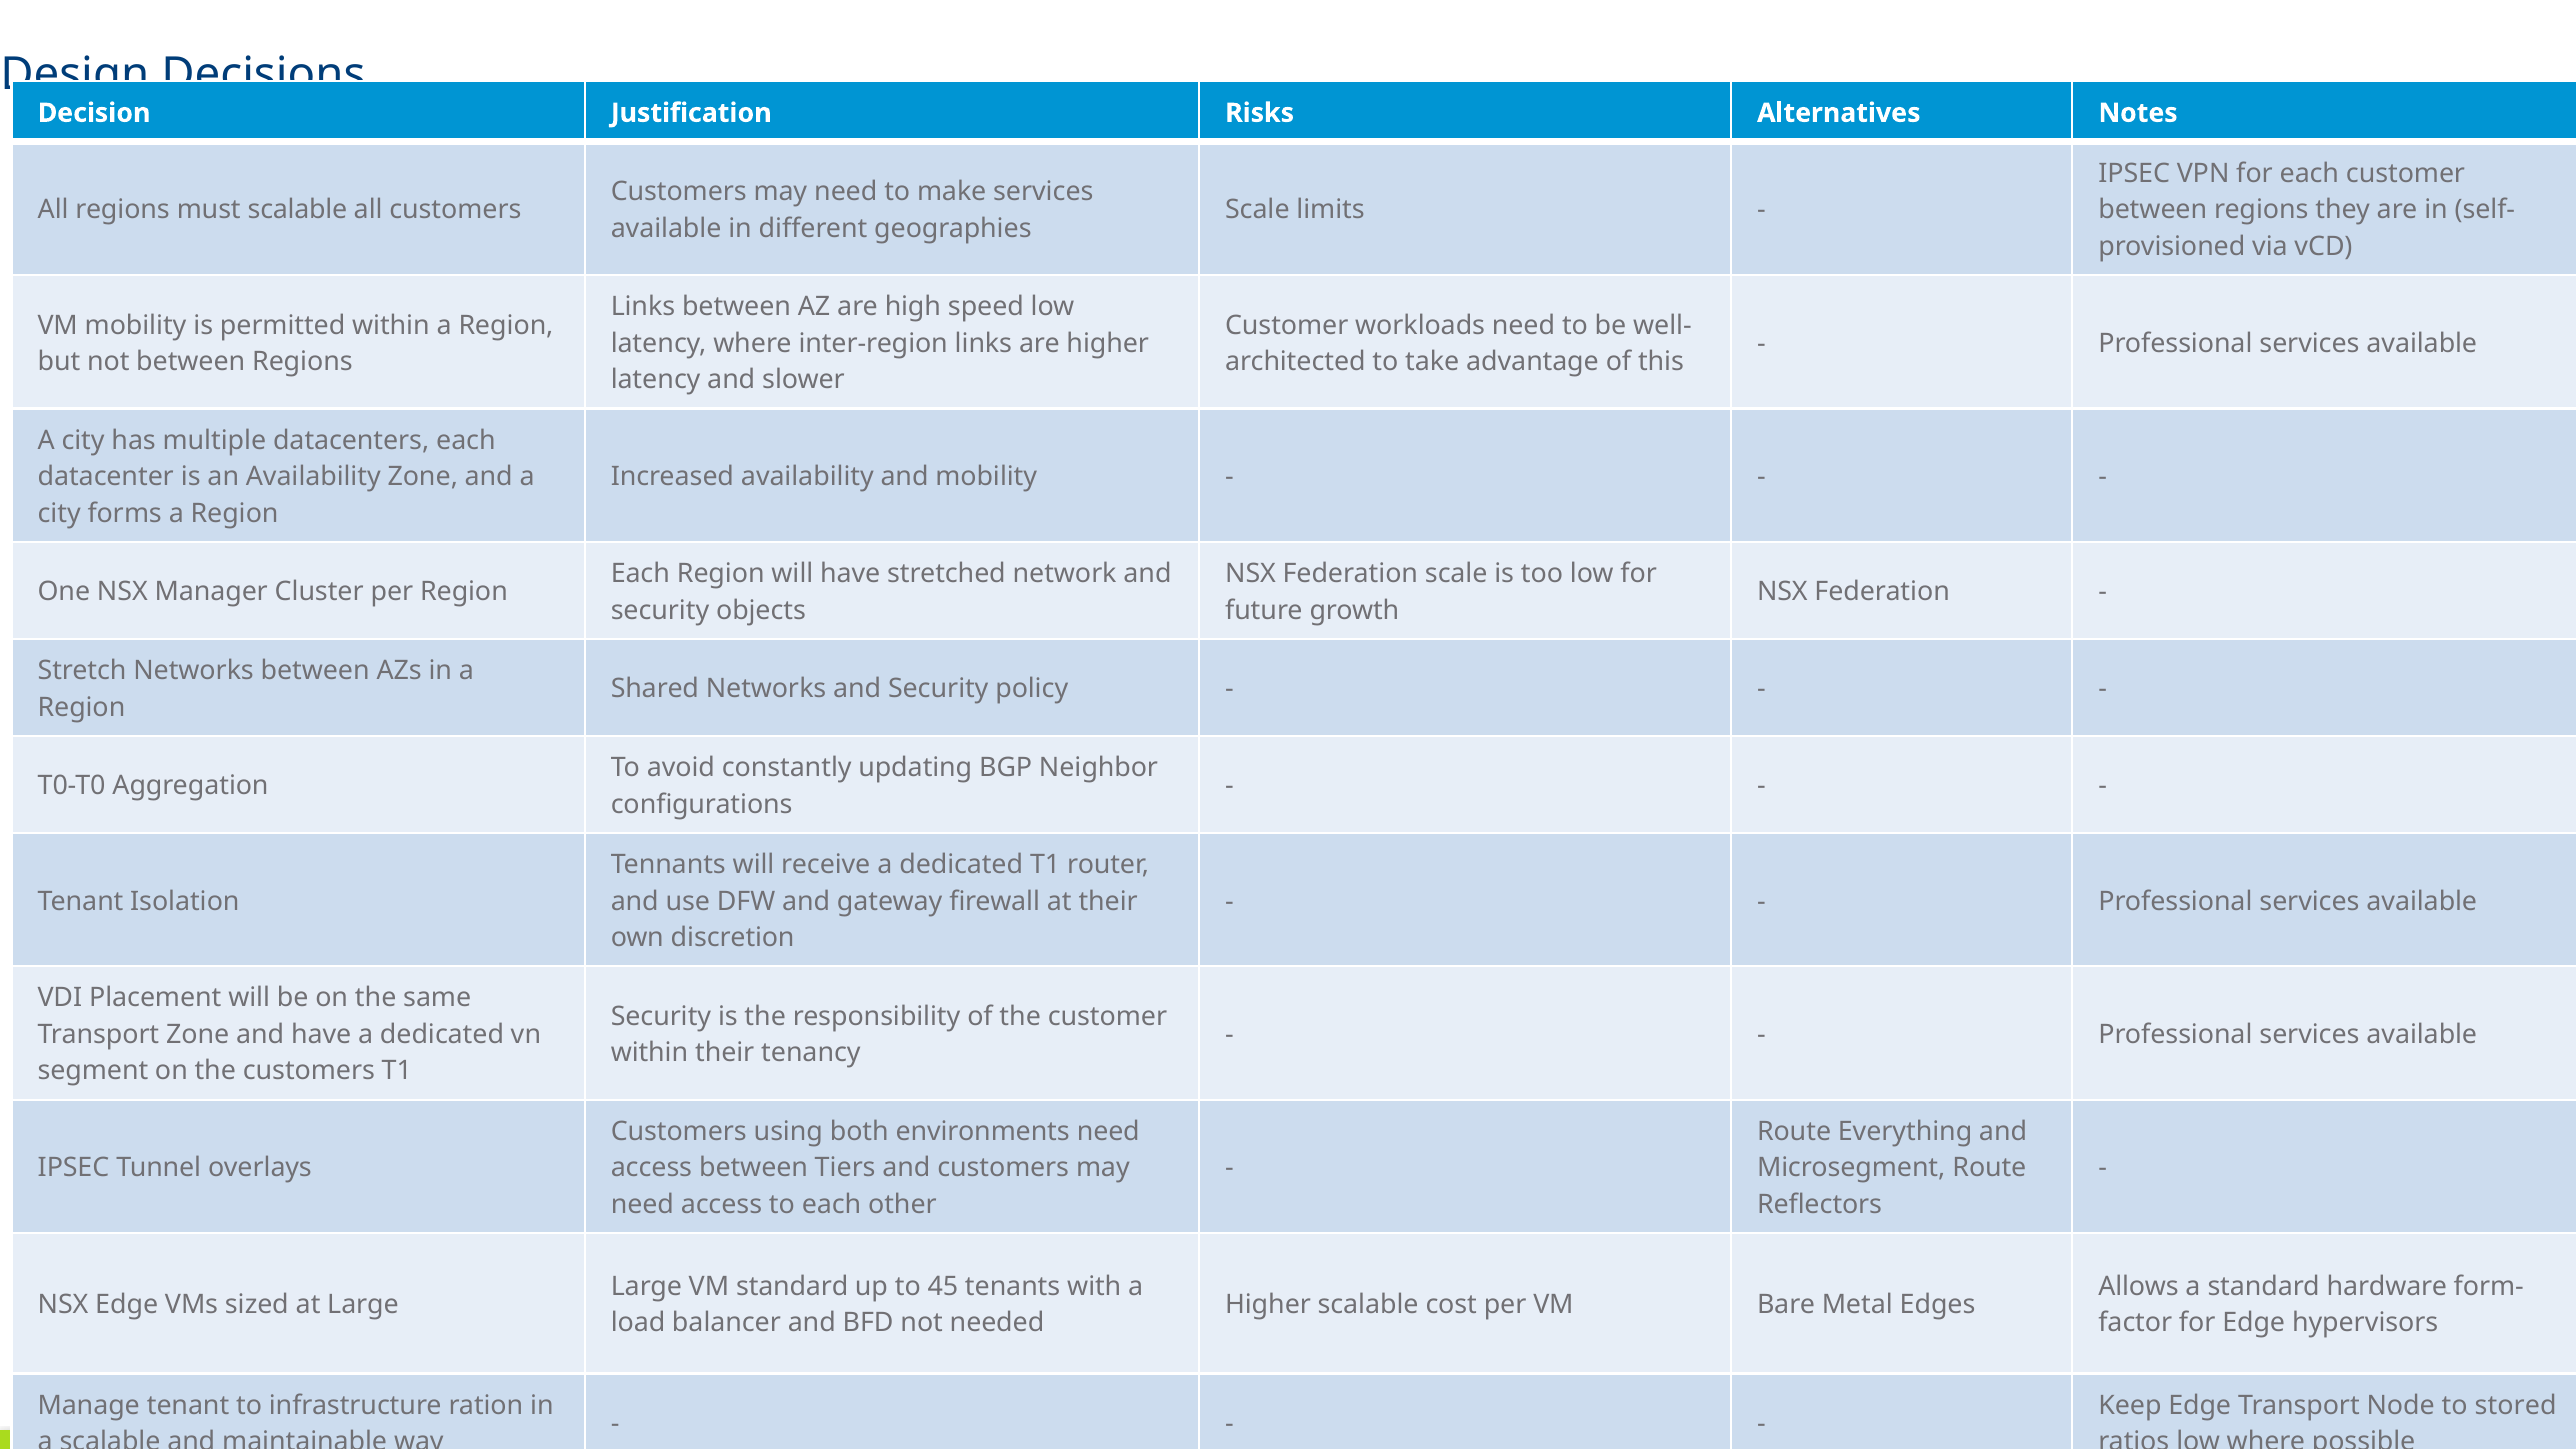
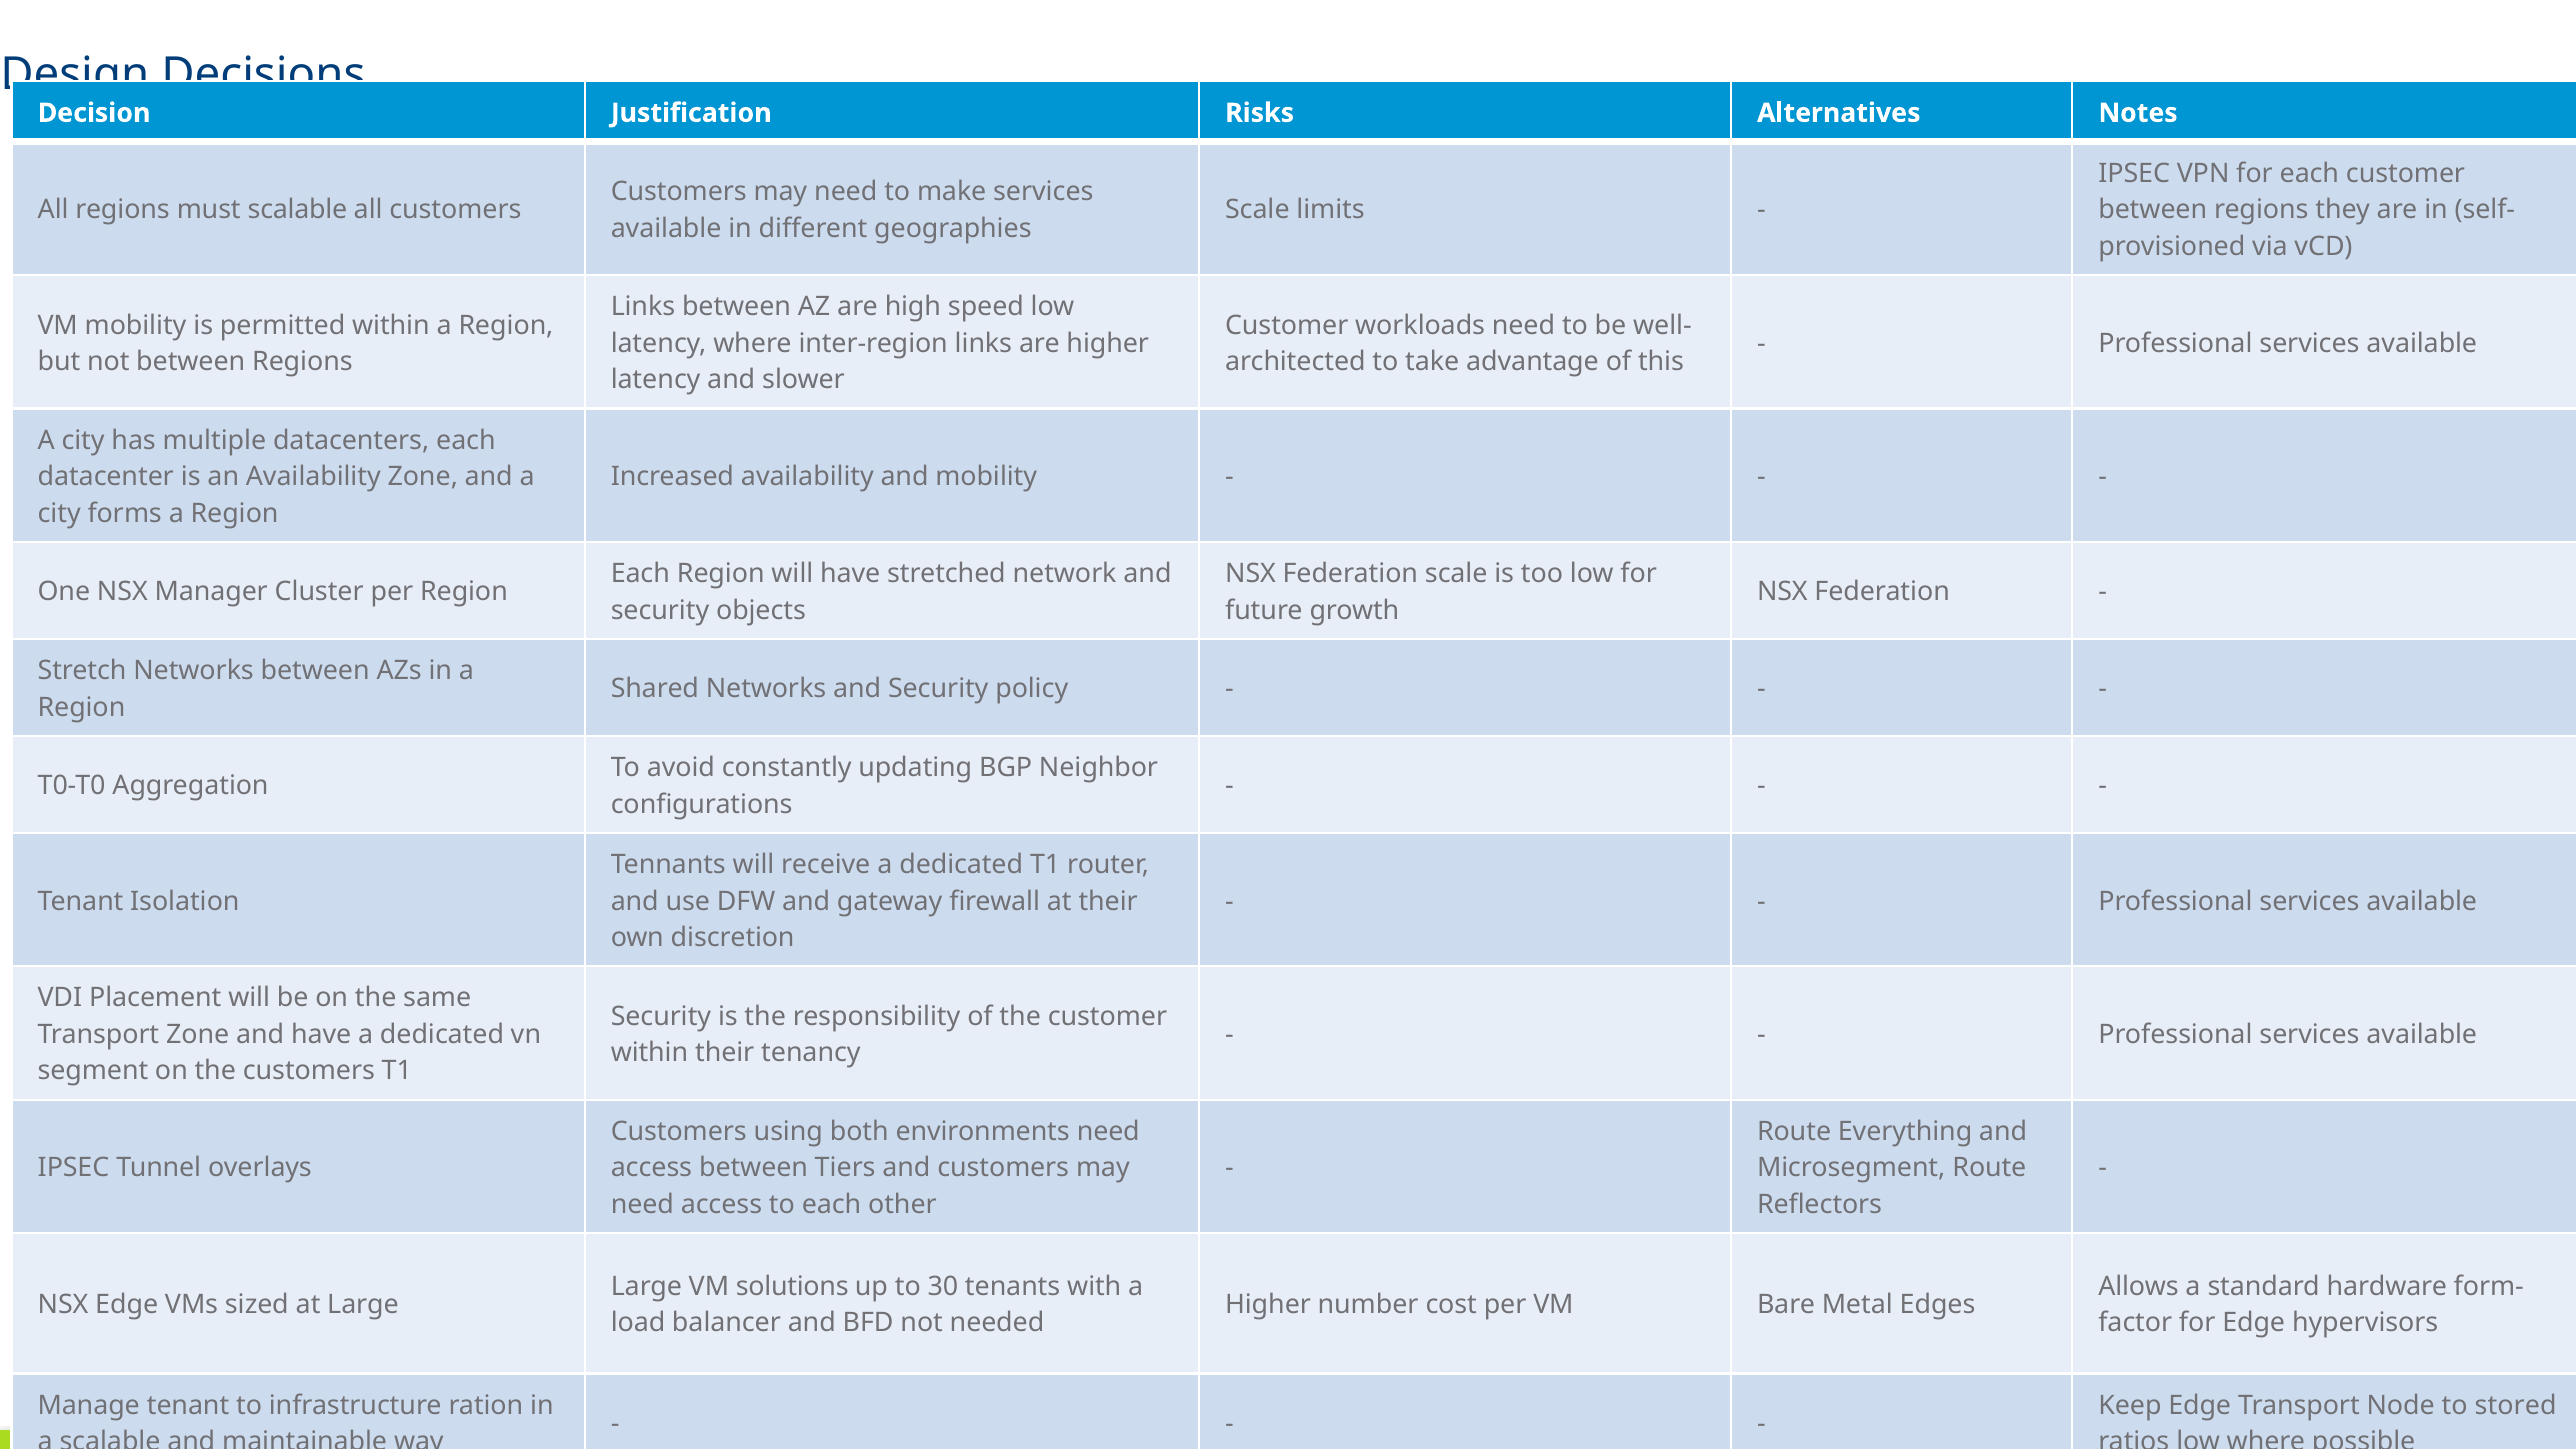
VM standard: standard -> solutions (792, 1287)
45: 45 -> 30 (943, 1287)
Higher scalable: scalable -> number (1368, 1305)
